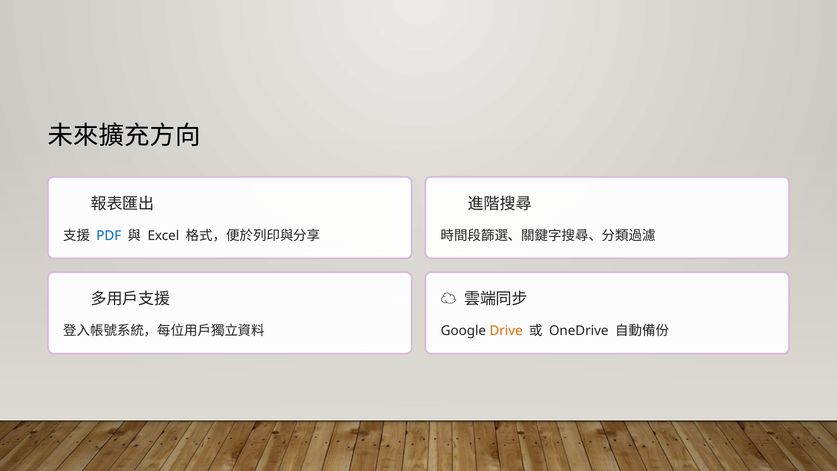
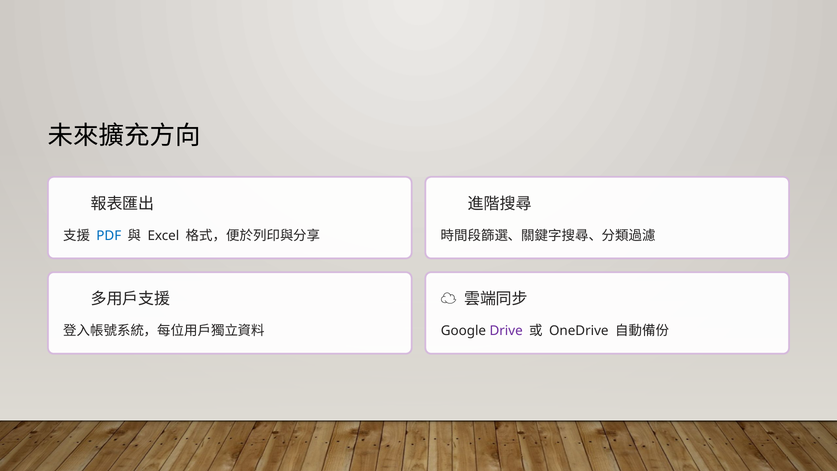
Drive colour: orange -> purple (506, 331)
